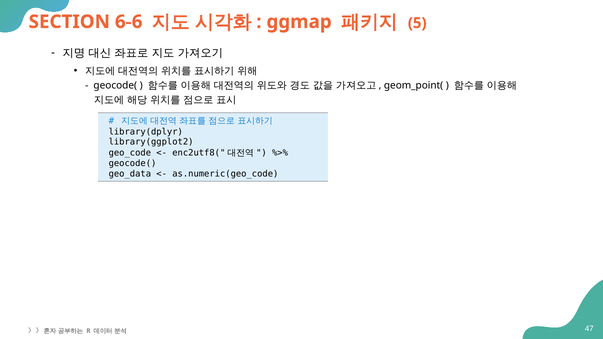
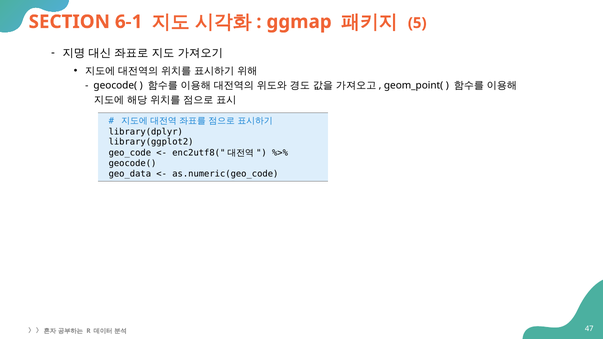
6-6: 6-6 -> 6-1 (129, 22)
